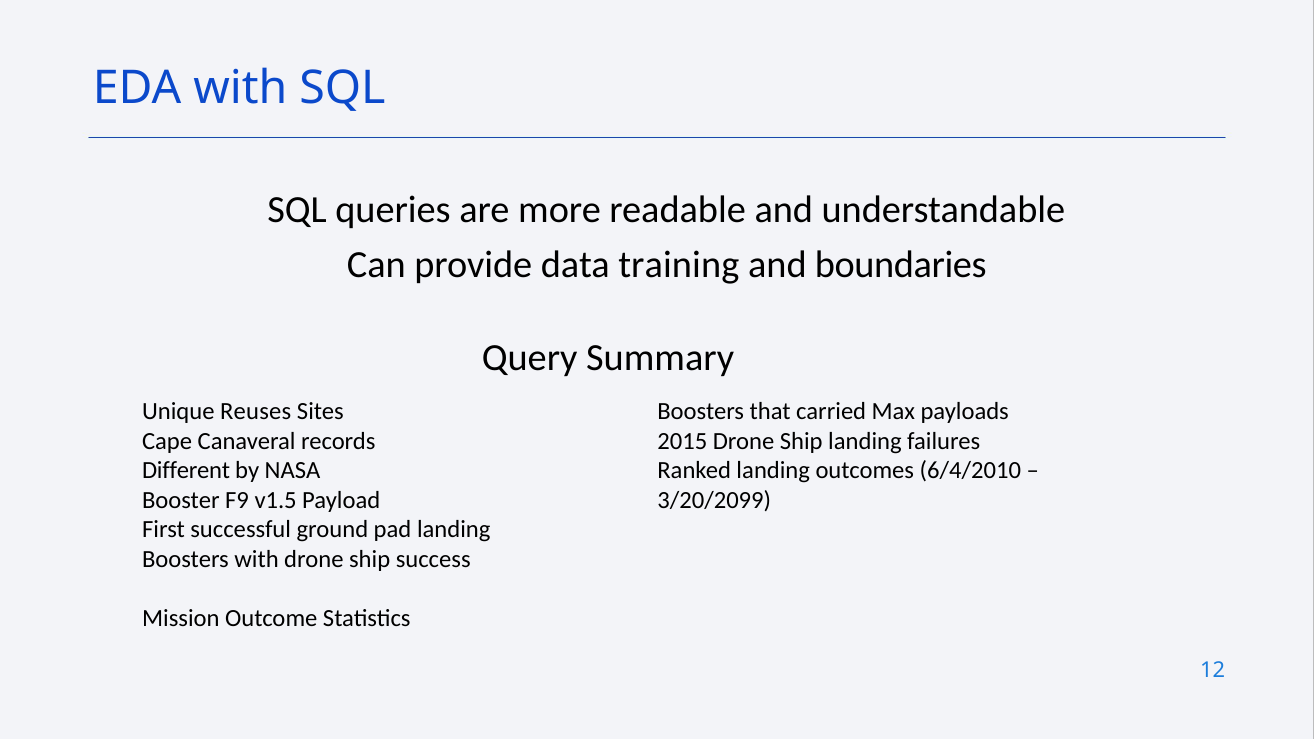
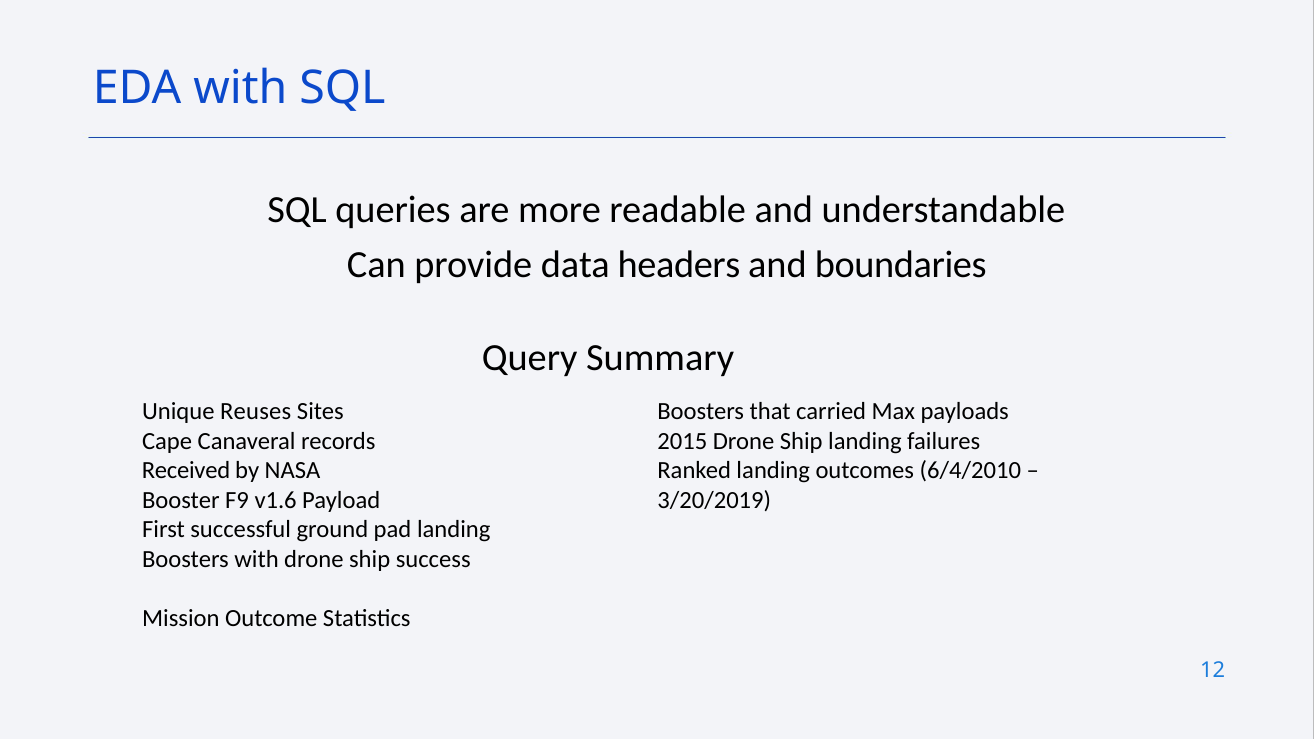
training: training -> headers (679, 265)
Different: Different -> Received (186, 471)
v1.5: v1.5 -> v1.6 (276, 500)
3/20/2099: 3/20/2099 -> 3/20/2019 (714, 500)
